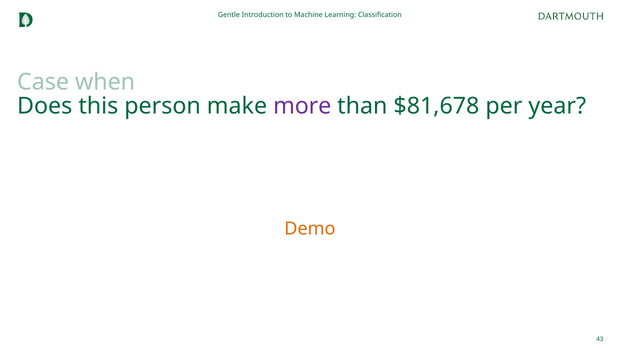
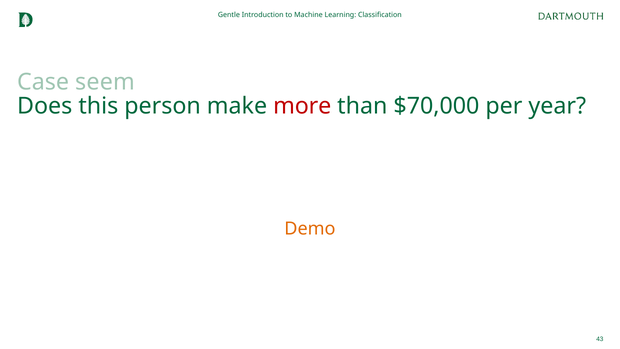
when: when -> seem (105, 82)
more colour: purple -> red (302, 106)
$81,678: $81,678 -> $70,000 (436, 106)
